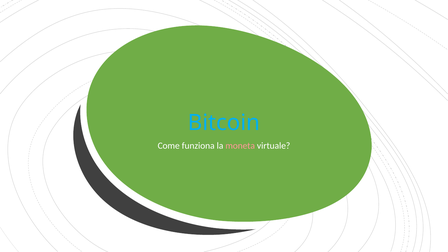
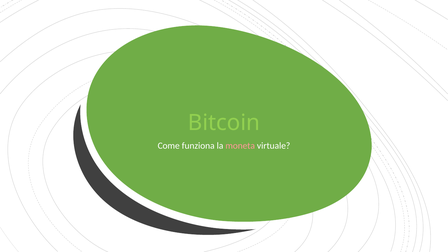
Bitcoin colour: light blue -> light green (224, 123)
